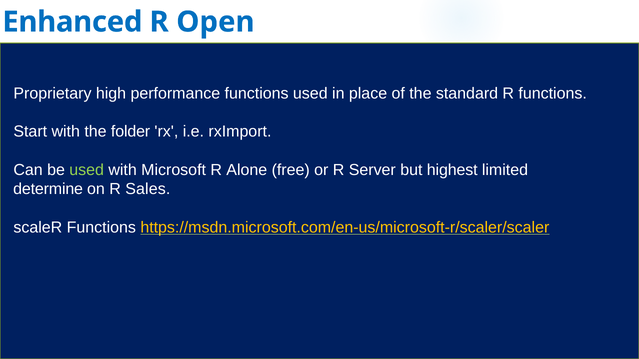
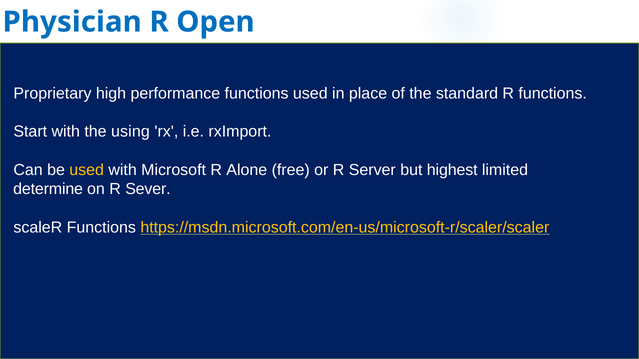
Enhanced: Enhanced -> Physician (72, 22)
folder: folder -> using (130, 132)
used colour: light green -> yellow (87, 170)
Sales: Sales -> Sever (148, 189)
